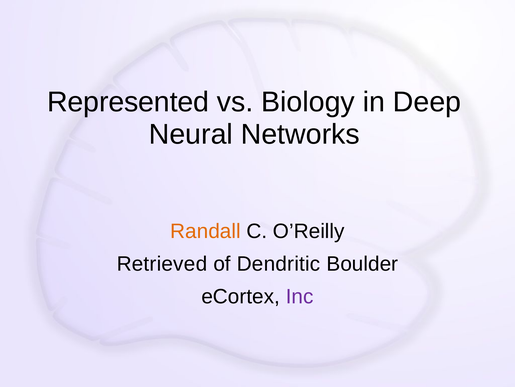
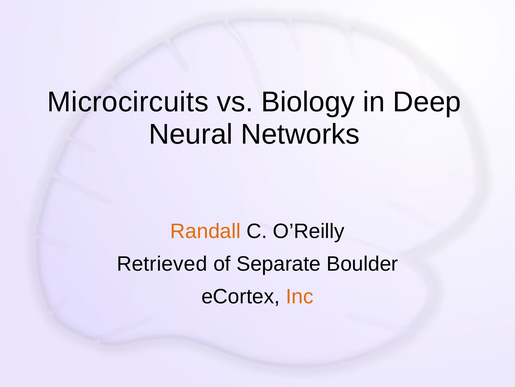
Represented: Represented -> Microcircuits (128, 102)
Dendritic: Dendritic -> Separate (279, 264)
Inc colour: purple -> orange (300, 296)
